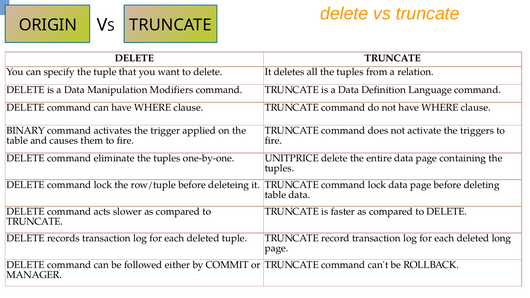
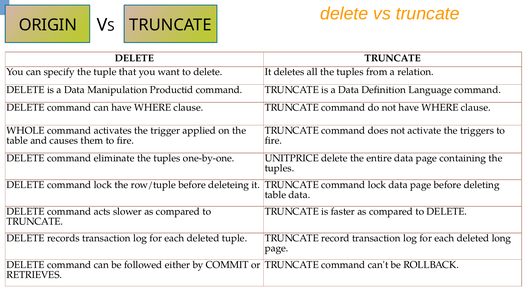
Modifiers: Modifiers -> Productid (172, 90)
BINARY: BINARY -> WHOLE (26, 131)
MANAGER: MANAGER -> RETRIEVES (34, 275)
